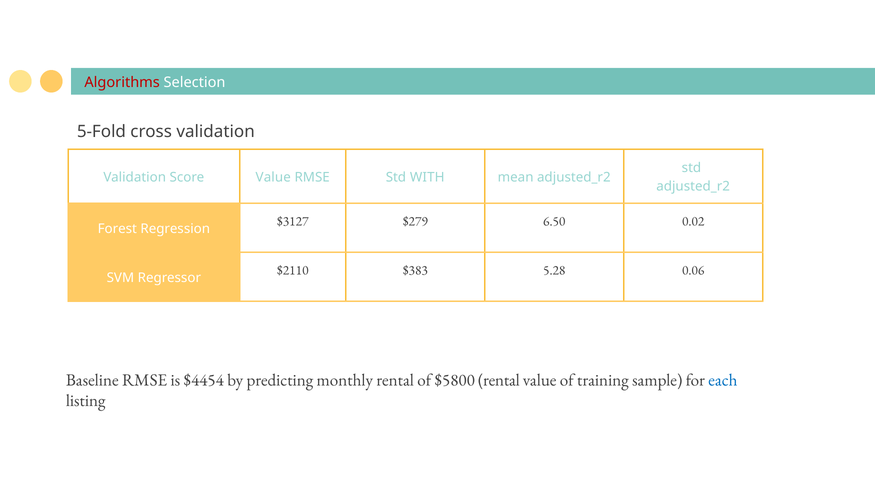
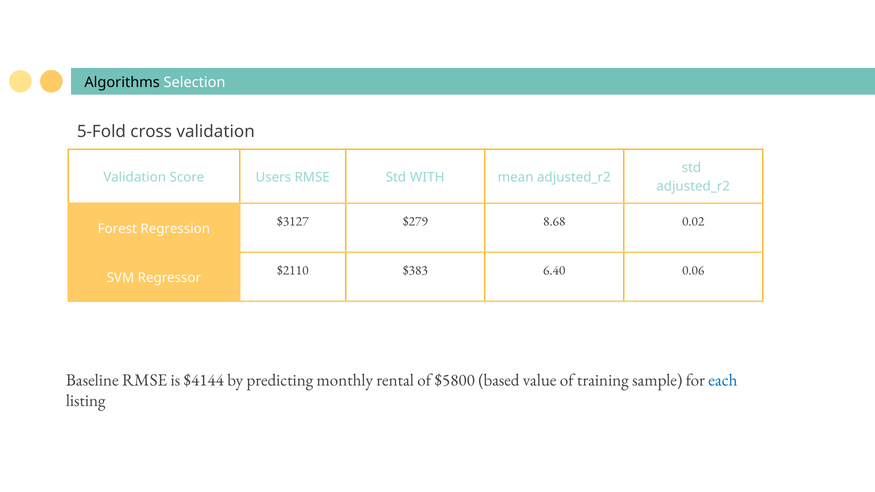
Algorithms colour: red -> black (122, 82)
Score Value: Value -> Users (273, 177)
6.50: 6.50 -> 8.68 (554, 221)
5.28: 5.28 -> 6.40 (554, 270)
$4454: $4454 -> $4144 (204, 380)
$5800 rental: rental -> based (499, 380)
